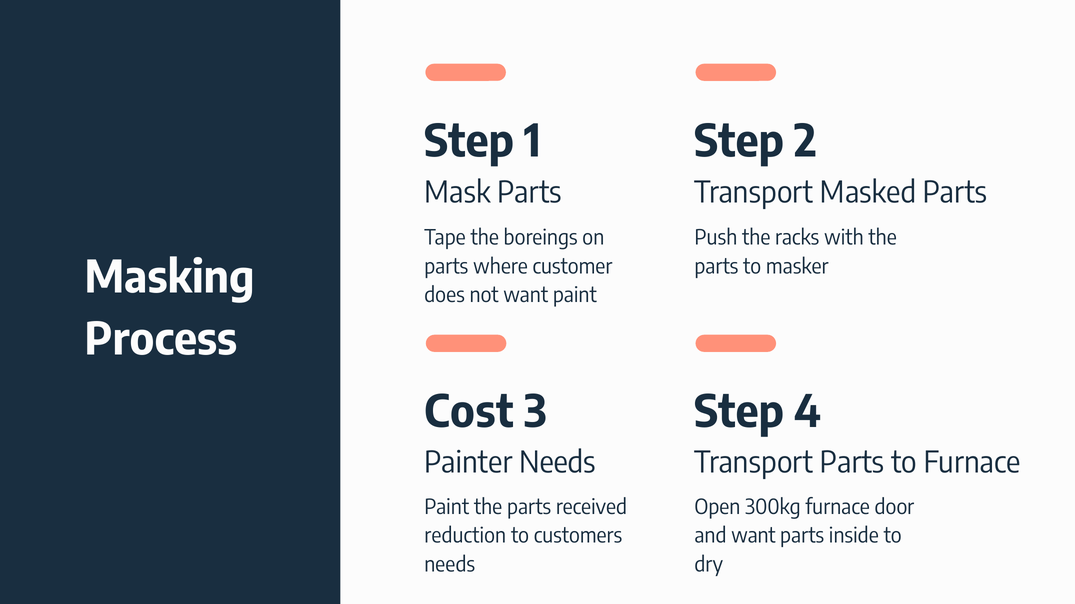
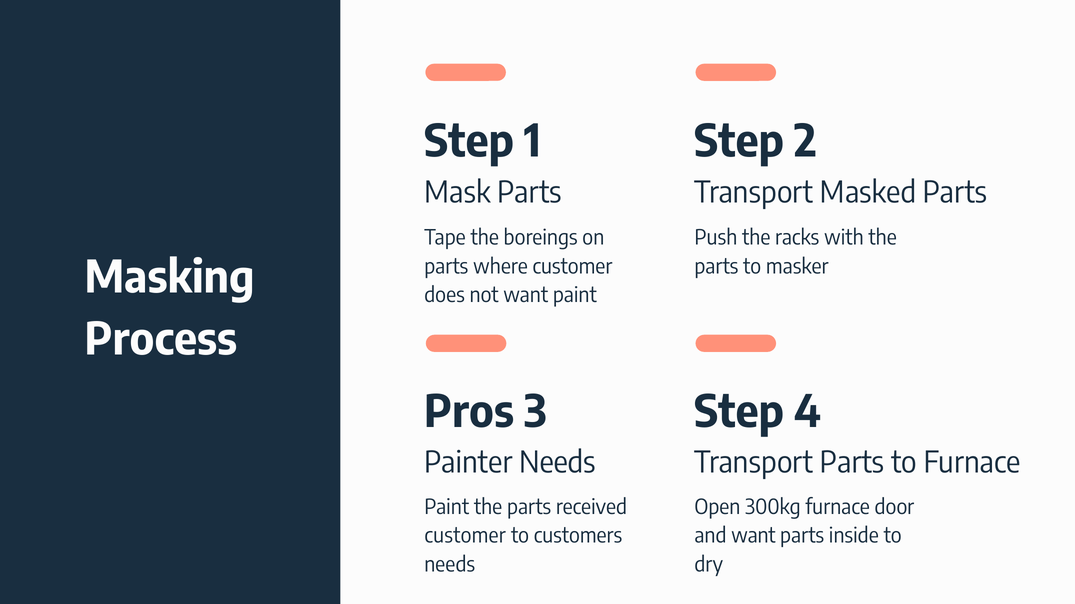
Cost: Cost -> Pros (469, 413)
reduction: reduction -> customer (465, 537)
